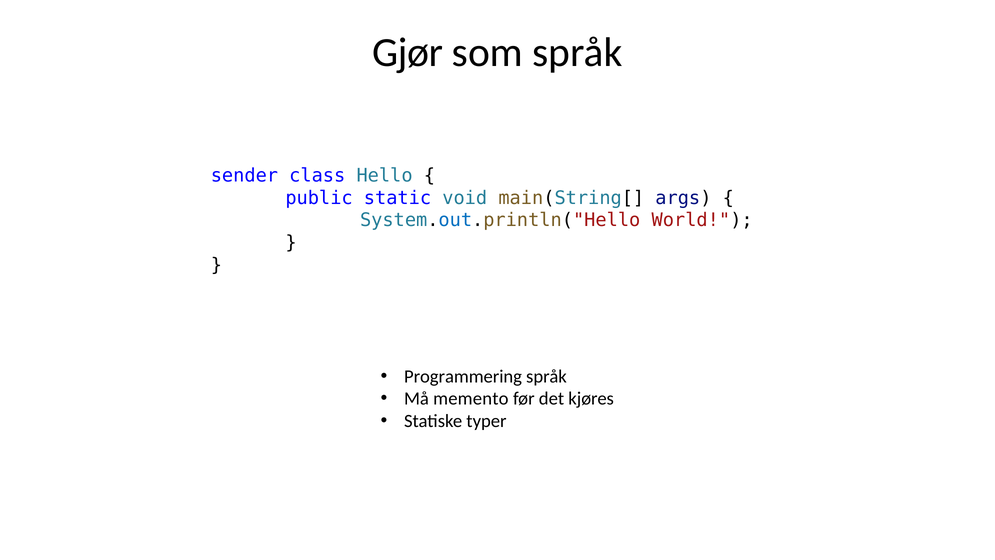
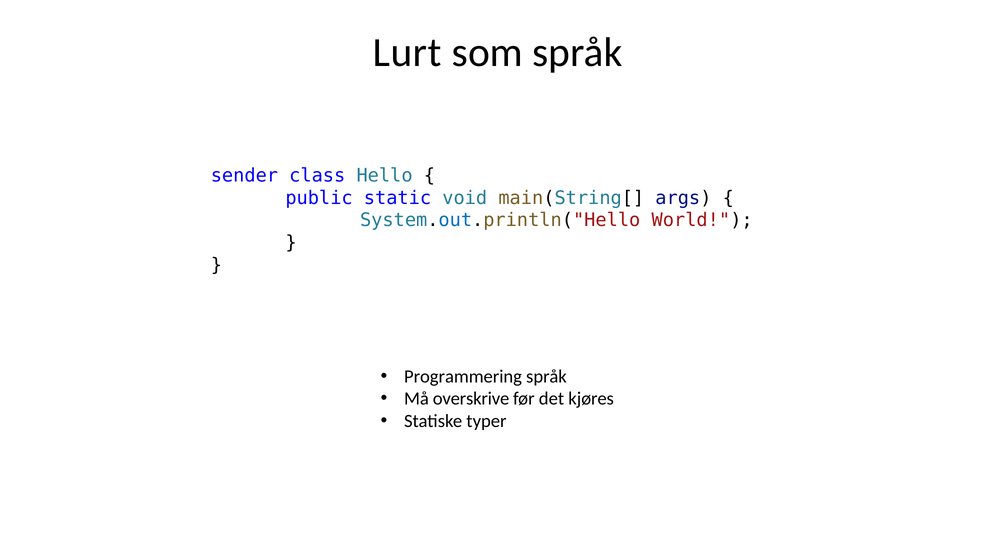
Gjør: Gjør -> Lurt (407, 53)
memento: memento -> overskrive (471, 399)
